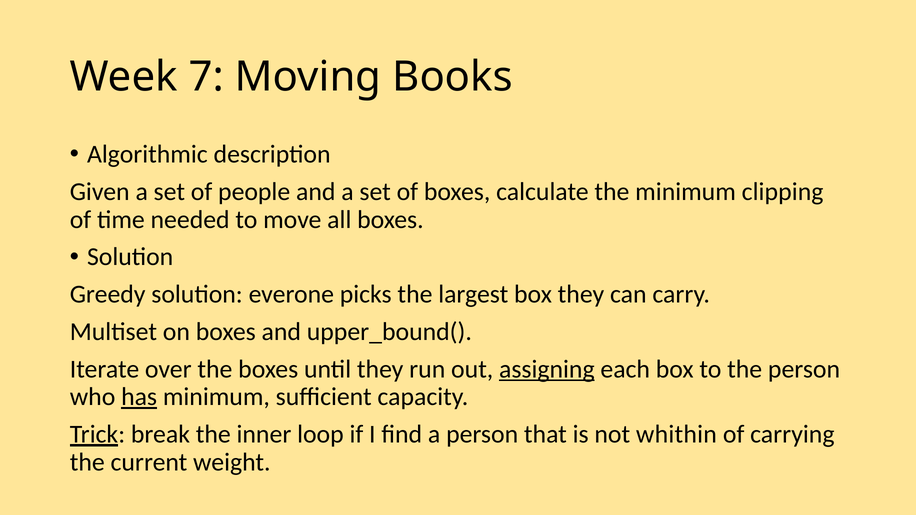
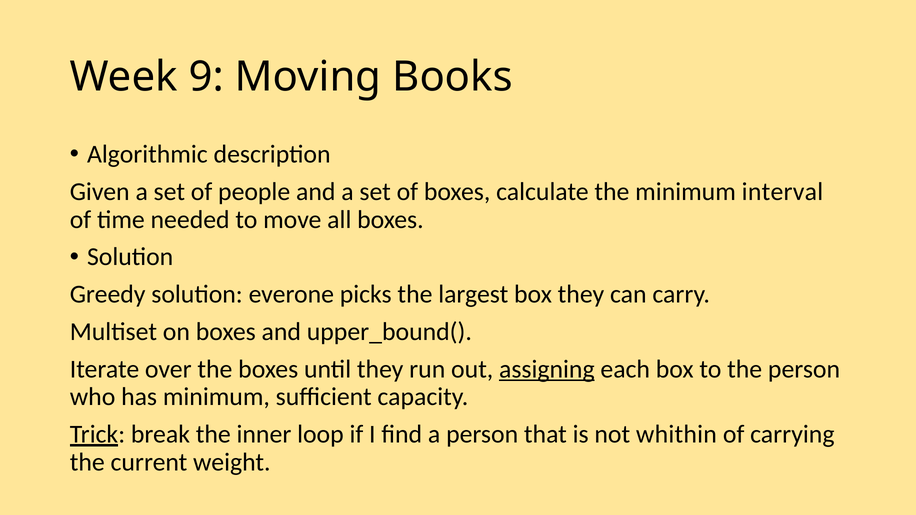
7: 7 -> 9 (206, 77)
clipping: clipping -> interval (782, 192)
has underline: present -> none (139, 397)
